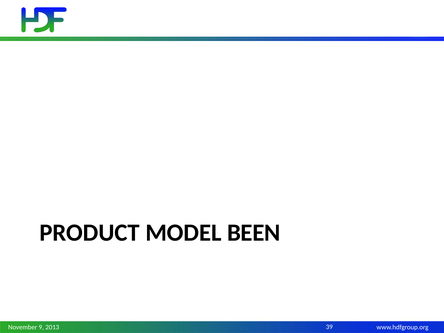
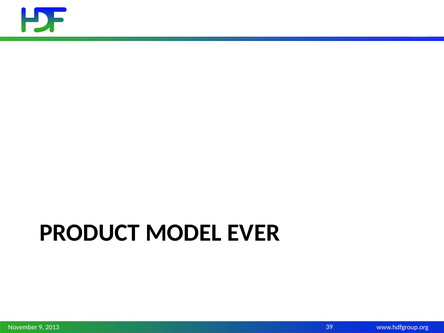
BEEN: BEEN -> EVER (254, 233)
